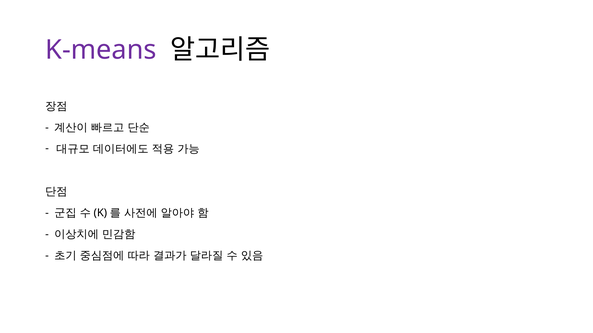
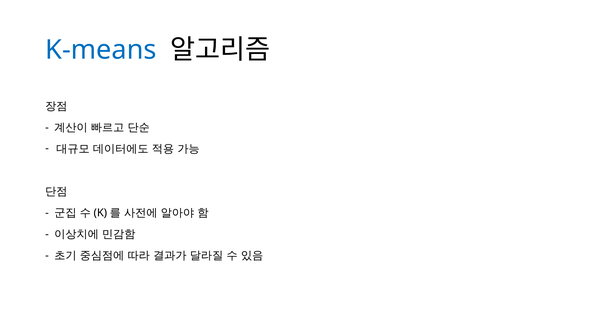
K-means colour: purple -> blue (101, 50)
